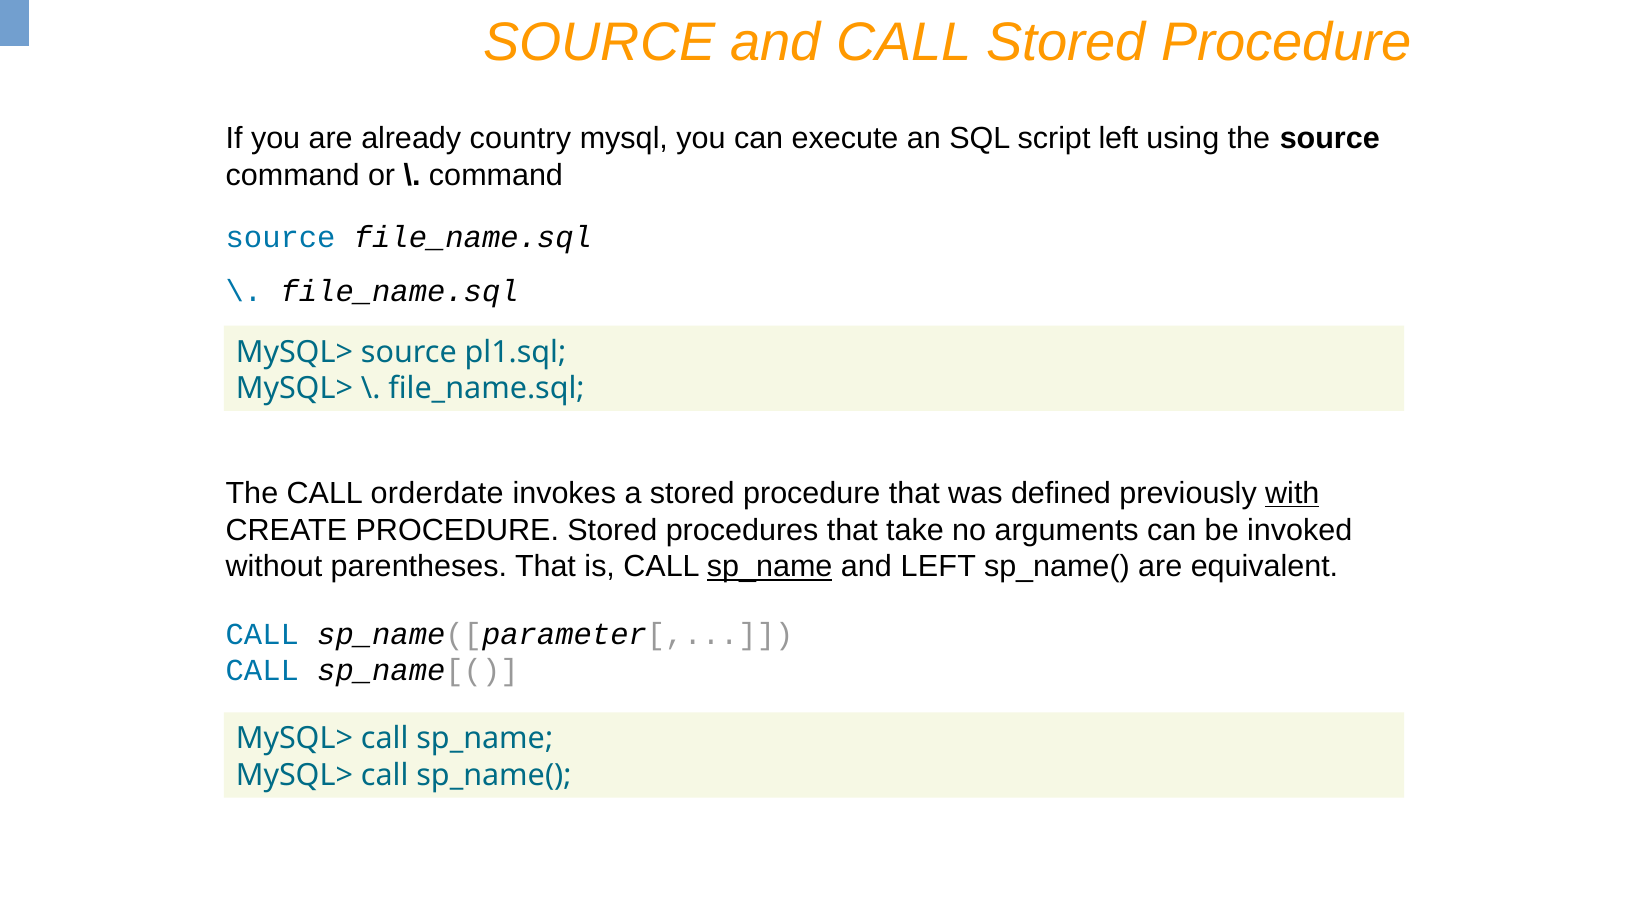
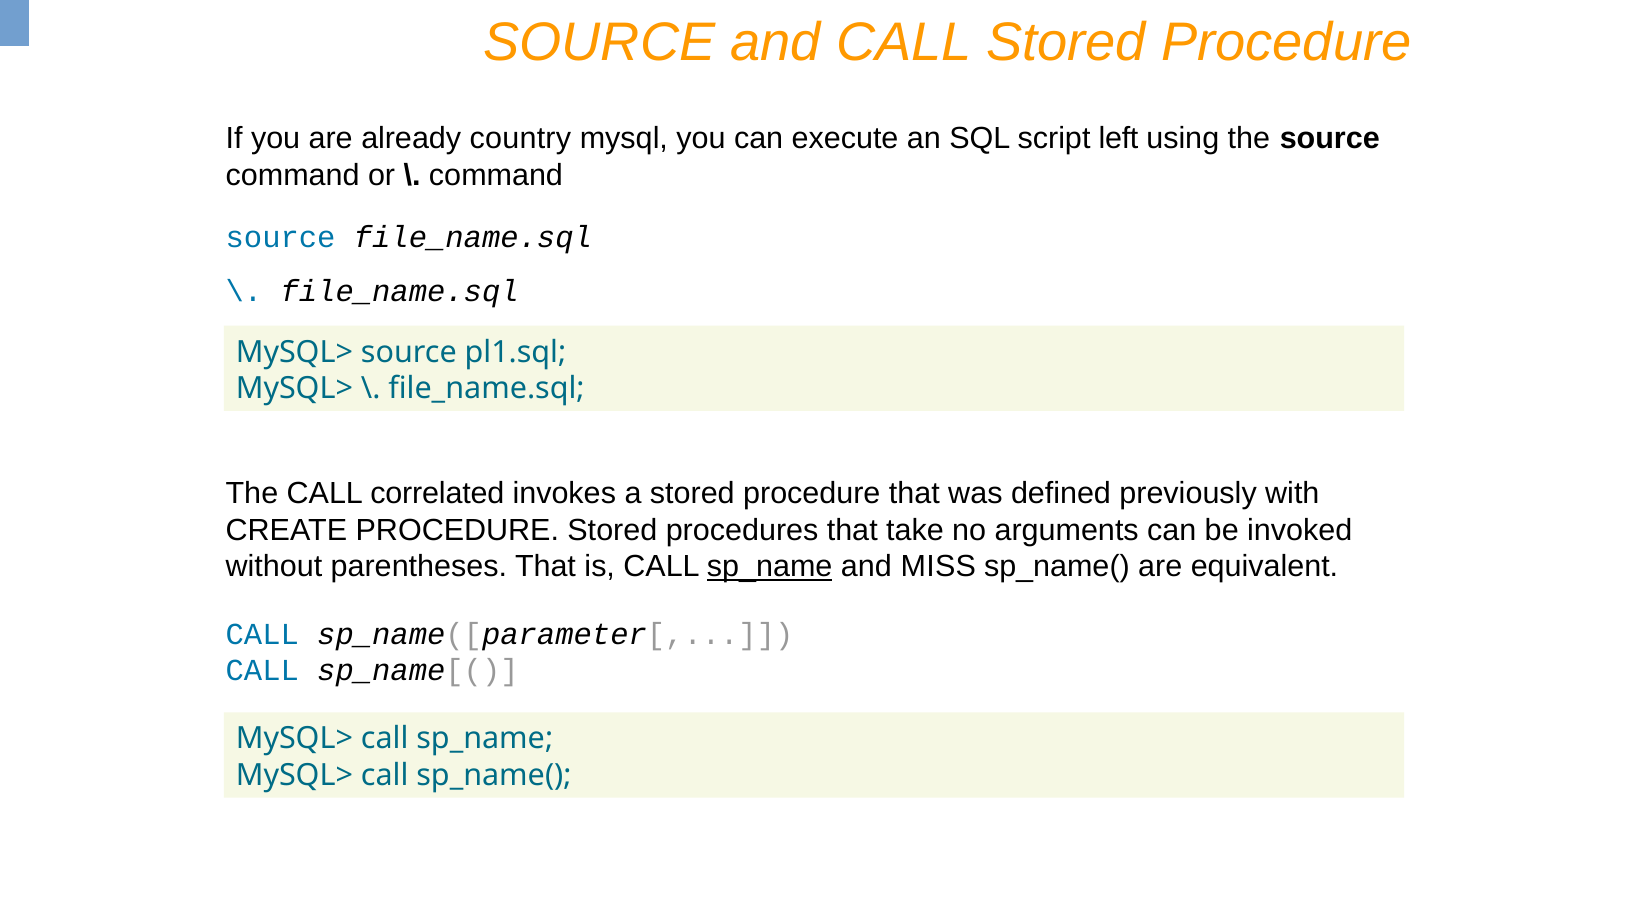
orderdate: orderdate -> correlated (437, 493)
with underline: present -> none (1292, 493)
and LEFT: LEFT -> MISS (938, 567)
